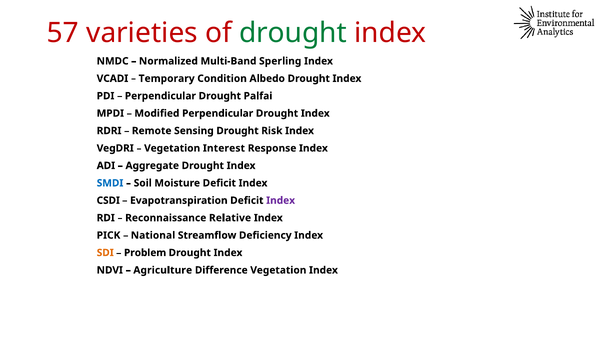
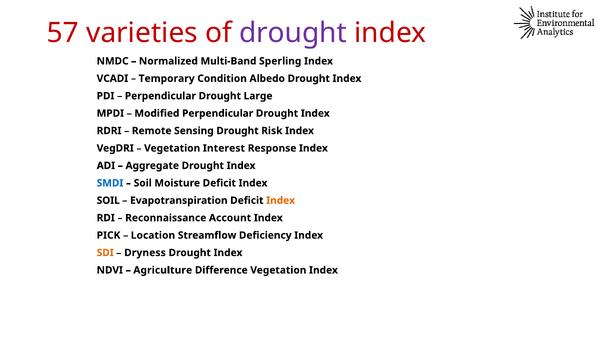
drought colour: green -> purple (293, 33)
Palfai: Palfai -> Large (258, 96)
CSDI: CSDI -> SOIL (108, 201)
Index colour: purple -> orange (281, 201)
Relative: Relative -> Account (230, 218)
National: National -> Location (153, 236)
Problem: Problem -> Dryness (145, 253)
